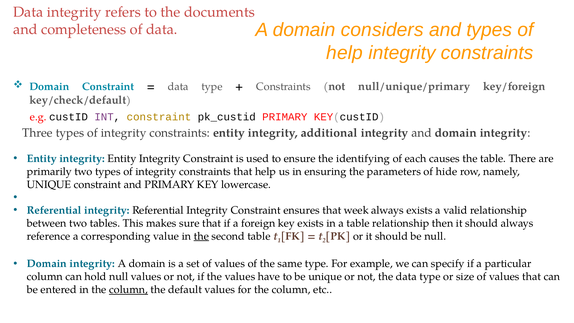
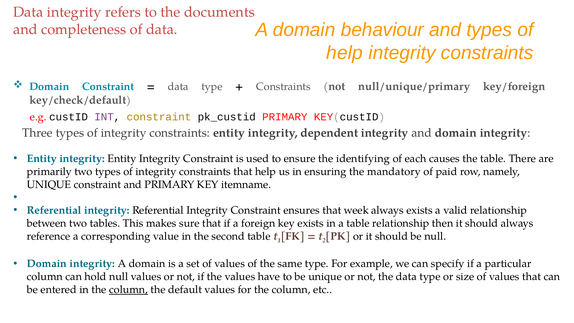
considers: considers -> behaviour (382, 30)
additional: additional -> dependent (329, 133)
parameters: parameters -> mandatory (394, 171)
hide: hide -> paid (447, 171)
lowercase: lowercase -> itemname (246, 184)
the underline: present -> none (201, 236)
